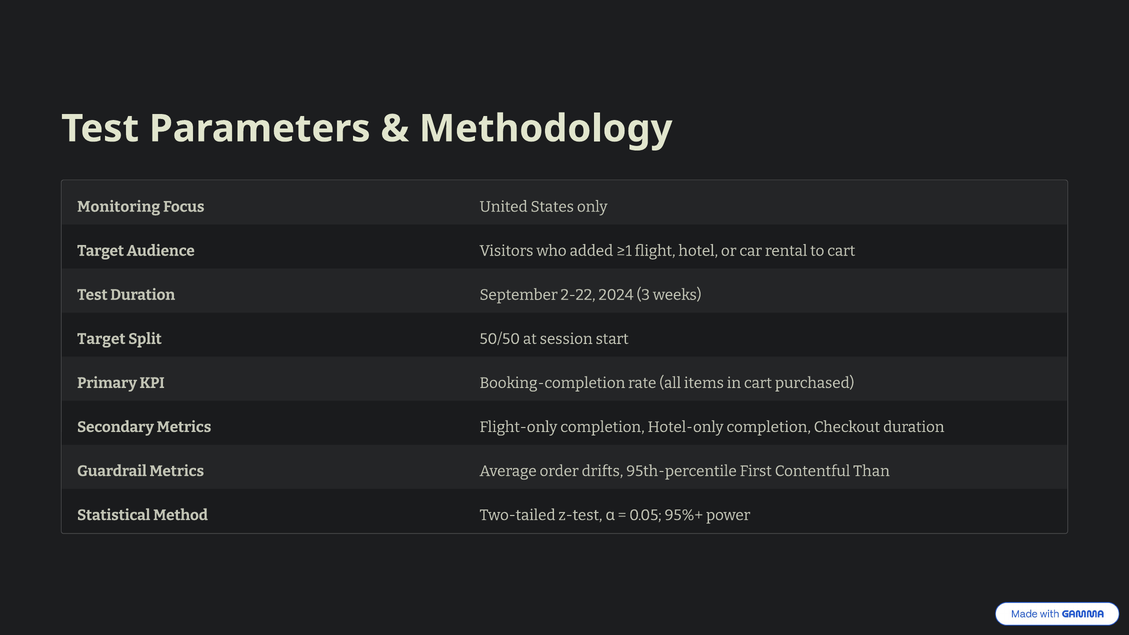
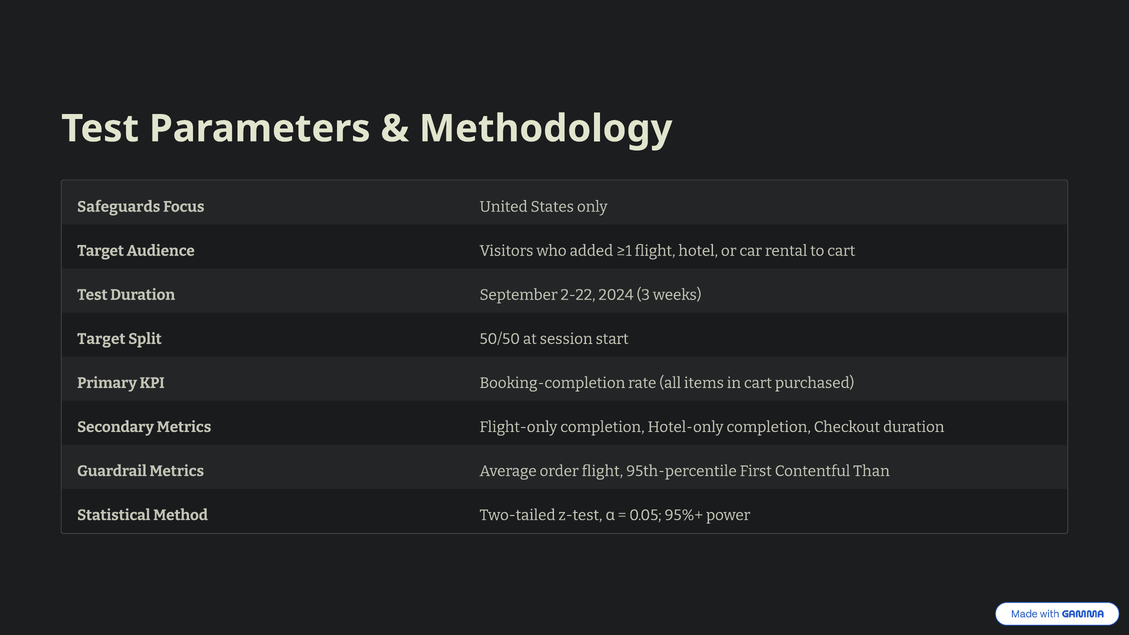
Monitoring: Monitoring -> Safeguards (119, 207)
order drifts: drifts -> flight (602, 471)
